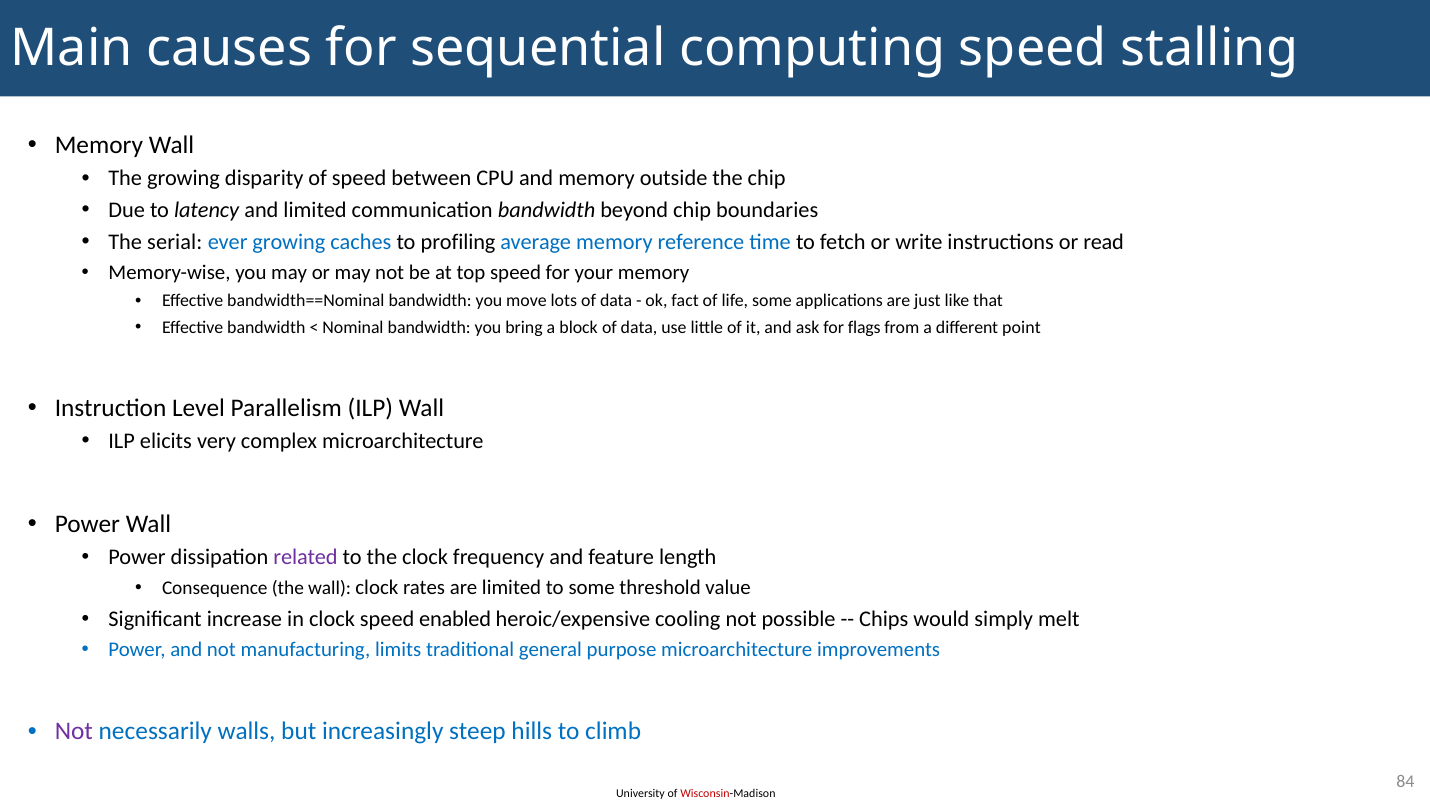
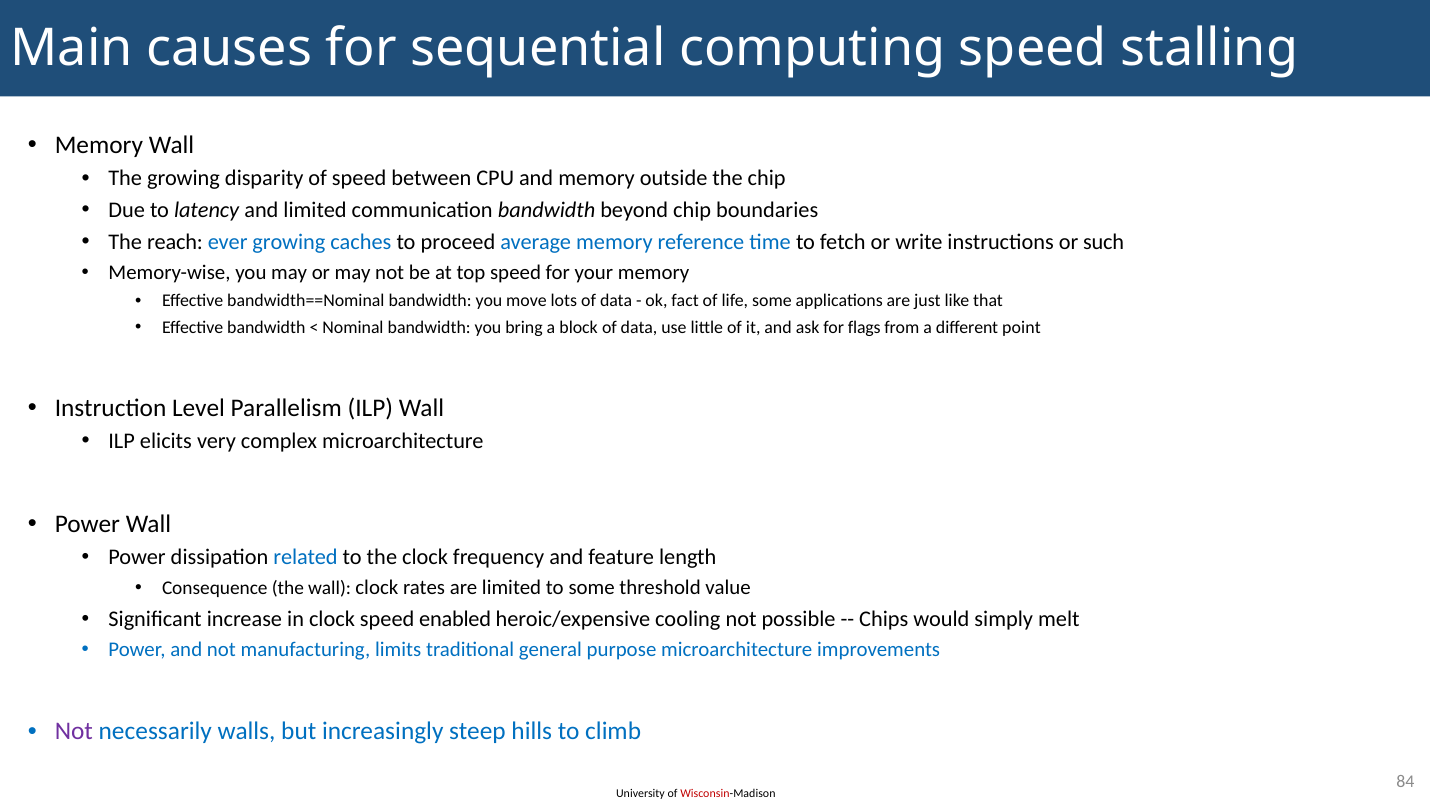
serial: serial -> reach (175, 242)
profiling: profiling -> proceed (458, 242)
read: read -> such (1104, 242)
related colour: purple -> blue (306, 557)
